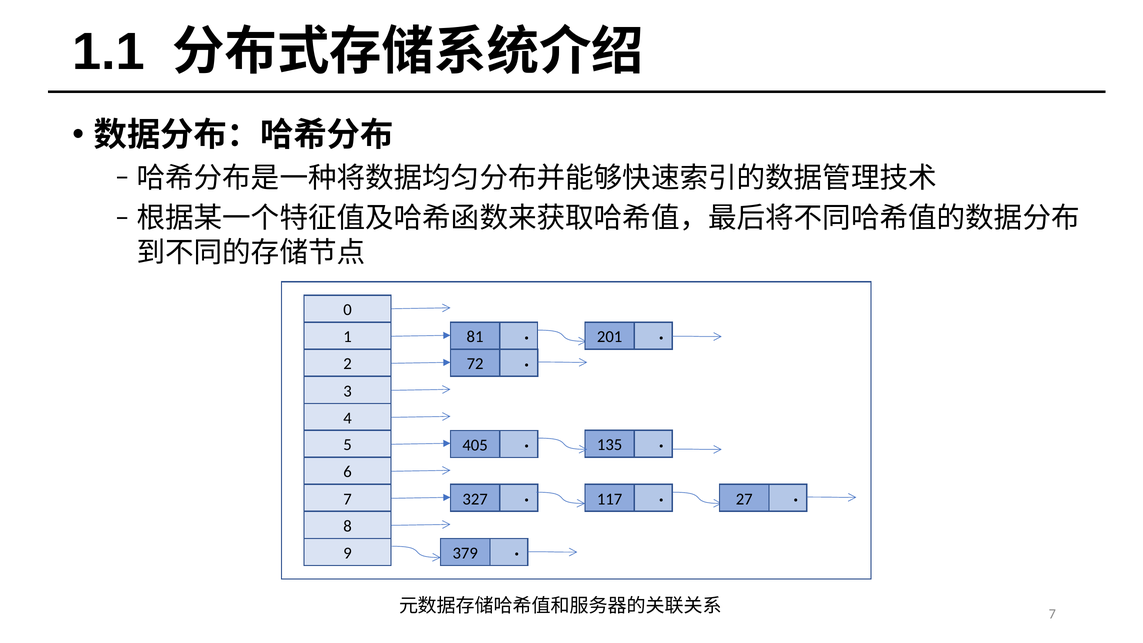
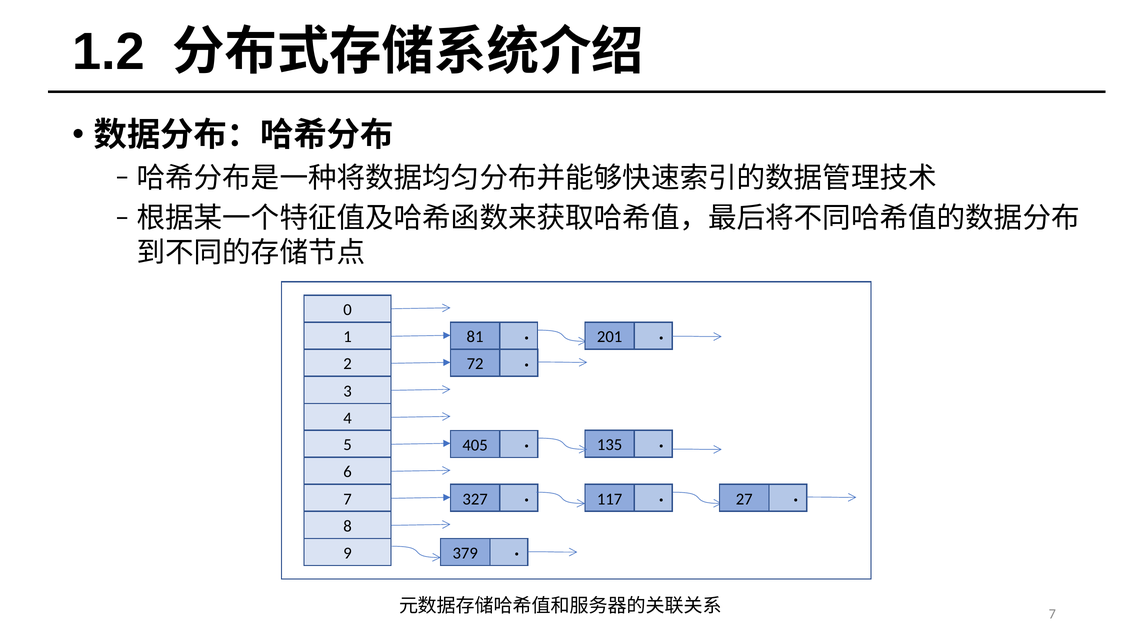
1.1: 1.1 -> 1.2 (109, 52)
